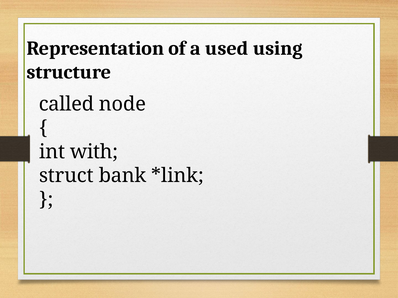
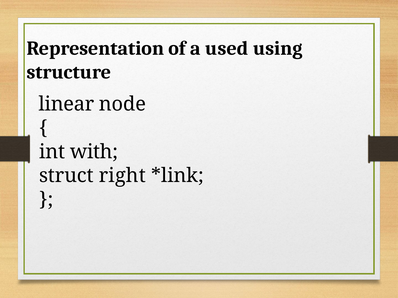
called: called -> linear (67, 104)
bank: bank -> right (122, 176)
